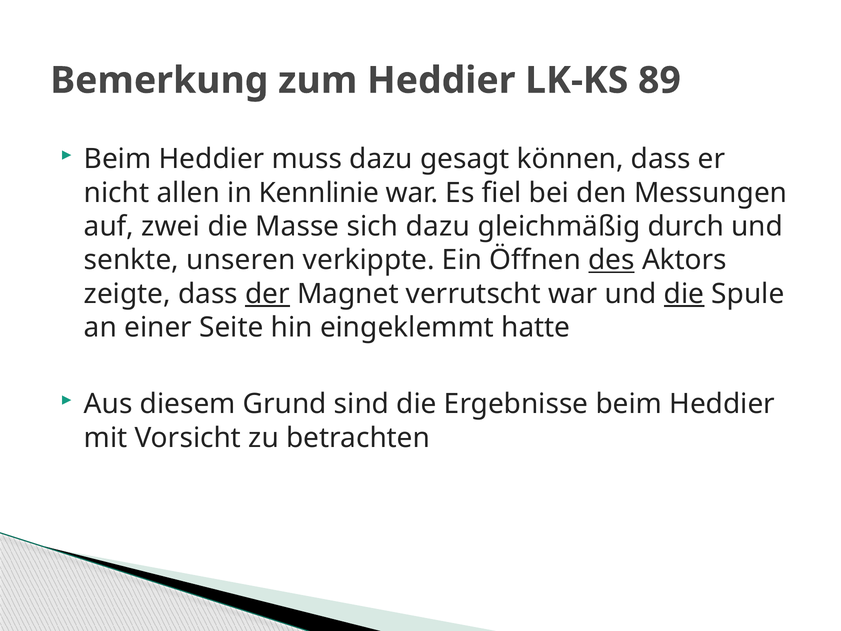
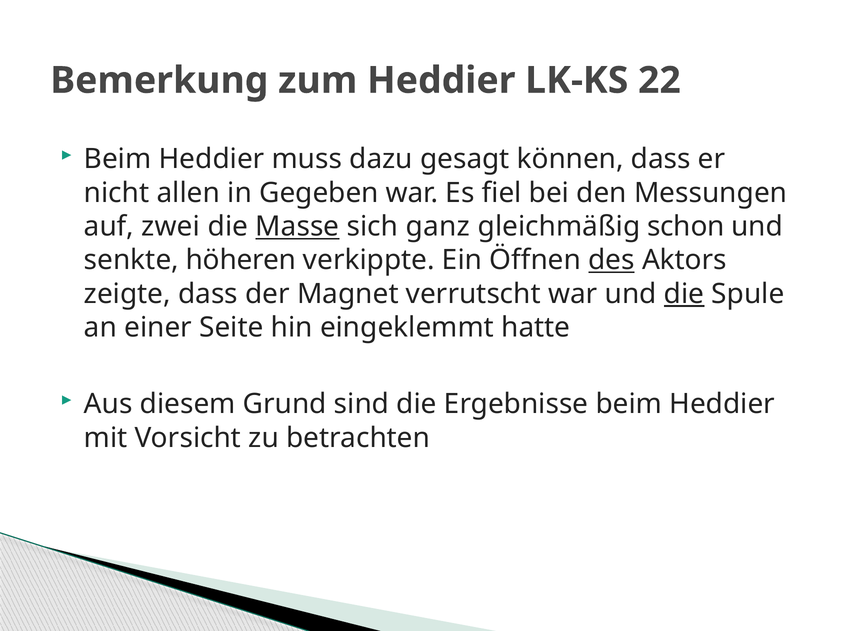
89: 89 -> 22 (659, 80)
Kennlinie: Kennlinie -> Gegeben (319, 193)
Masse underline: none -> present (297, 226)
sich dazu: dazu -> ganz (438, 226)
durch: durch -> schon (686, 226)
unseren: unseren -> höheren (241, 260)
der underline: present -> none (267, 294)
